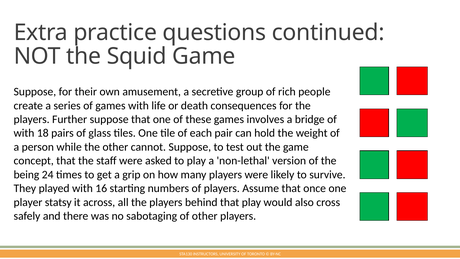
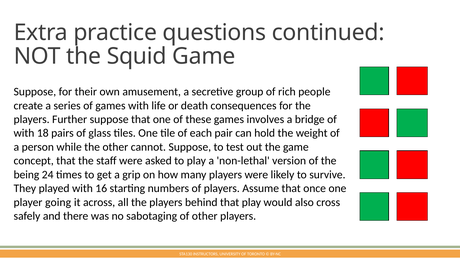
statsy: statsy -> going (58, 202)
